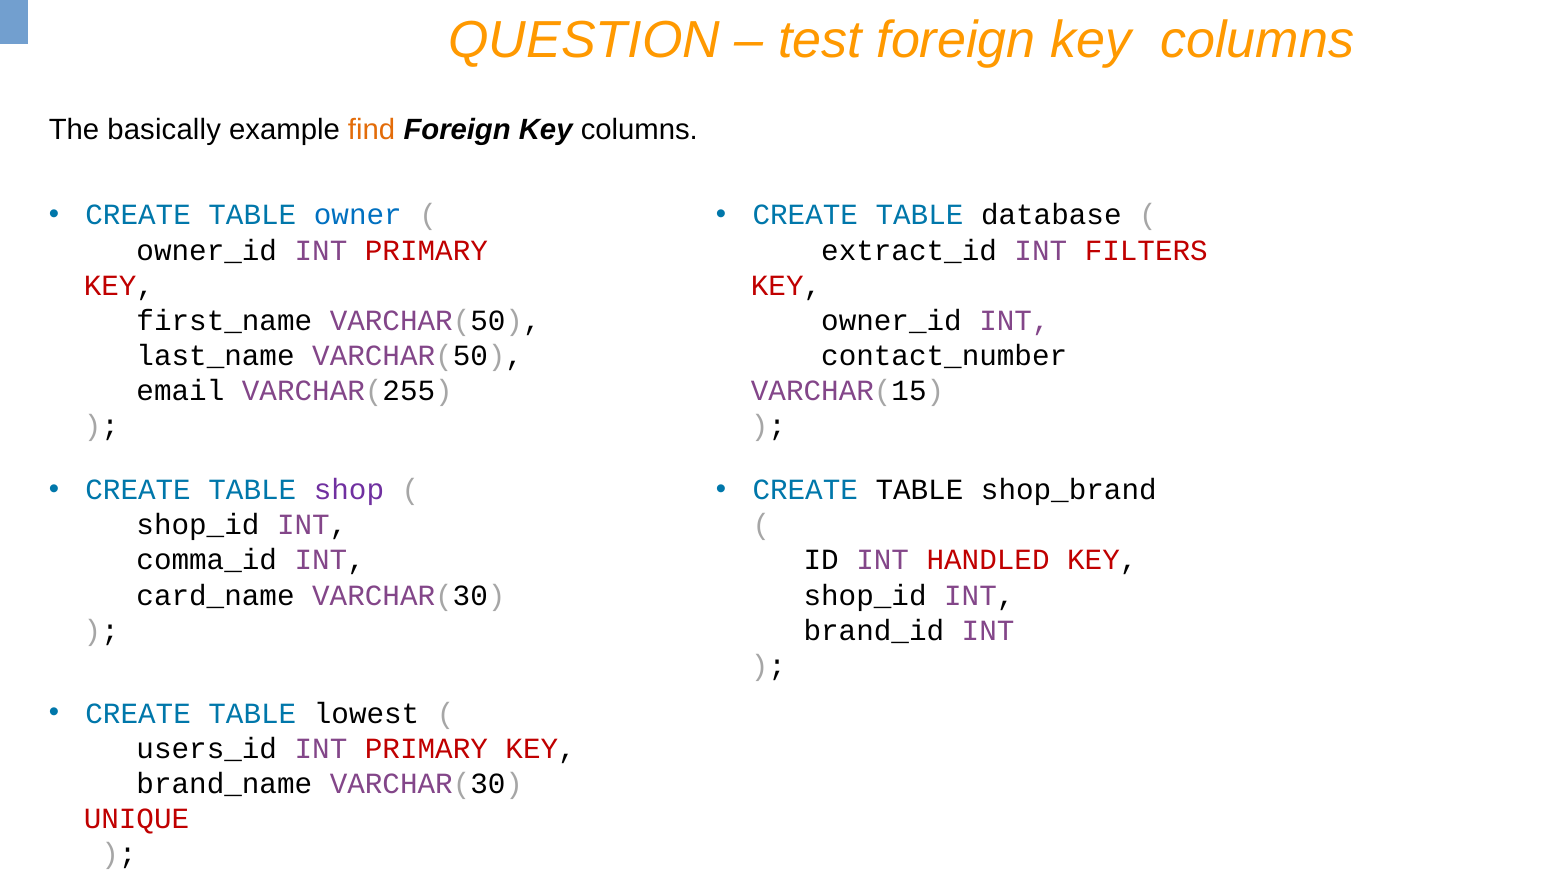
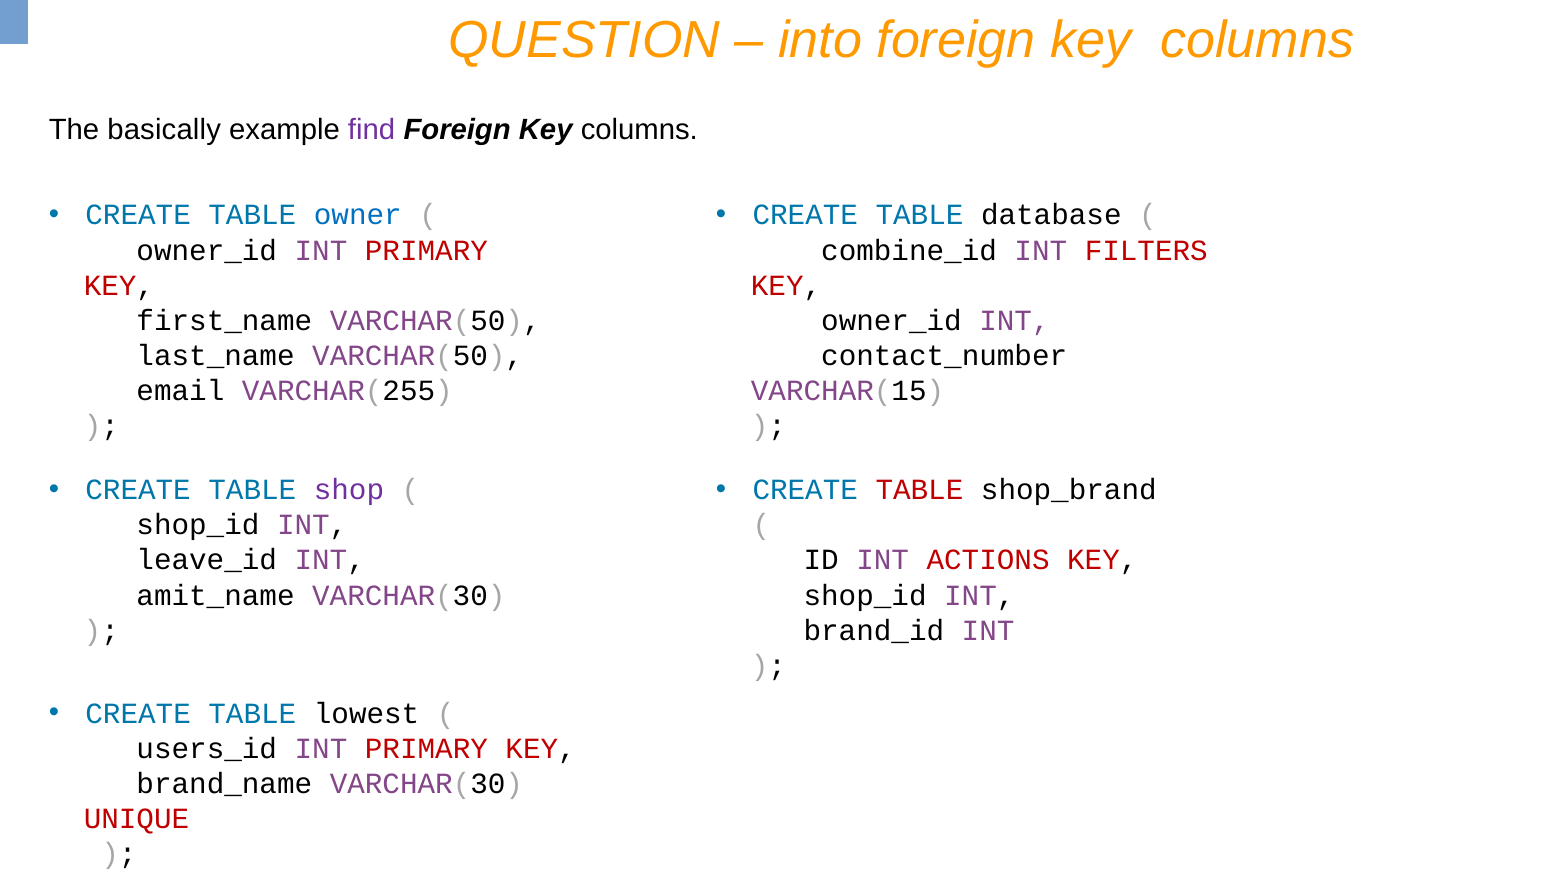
test: test -> into (820, 41)
find colour: orange -> purple (372, 130)
extract_id: extract_id -> combine_id (909, 250)
TABLE colour: black -> red (919, 490)
comma_id: comma_id -> leave_id (207, 560)
HANDLED: HANDLED -> ACTIONS (988, 560)
card_name: card_name -> amit_name (216, 595)
